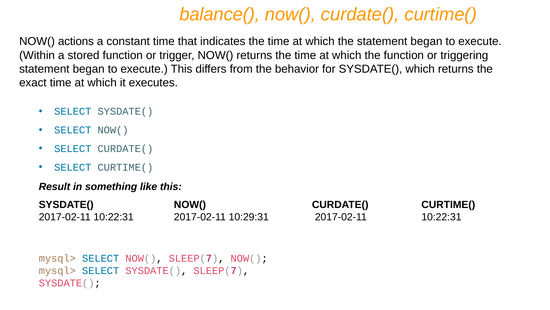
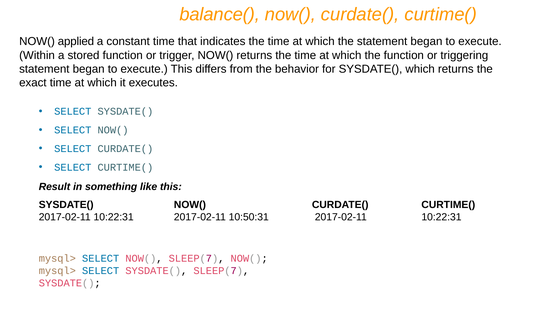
actions: actions -> applied (76, 41)
10:29:31: 10:29:31 -> 10:50:31 (249, 217)
